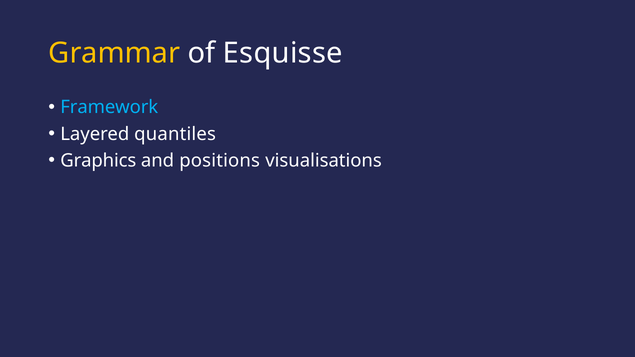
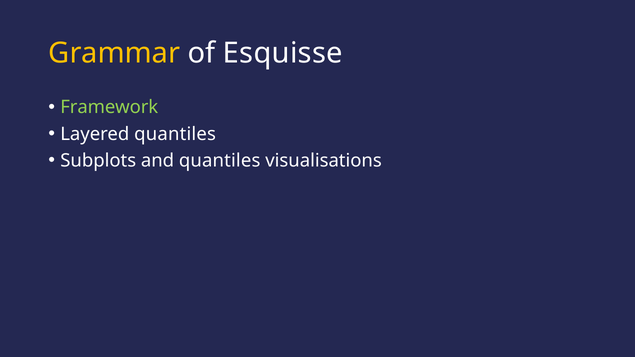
Framework colour: light blue -> light green (109, 107)
Graphics: Graphics -> Subplots (98, 161)
and positions: positions -> quantiles (220, 161)
